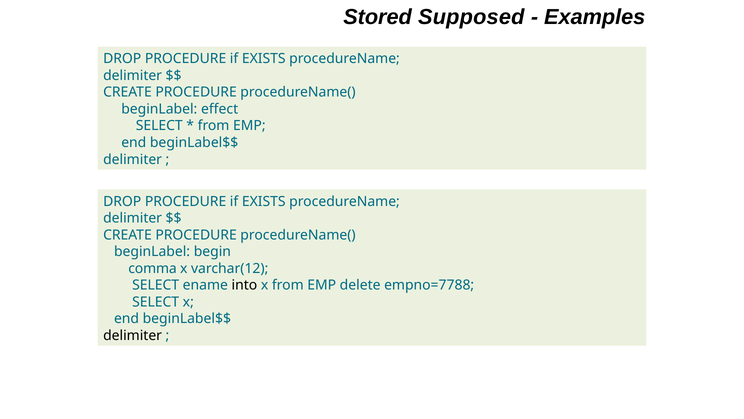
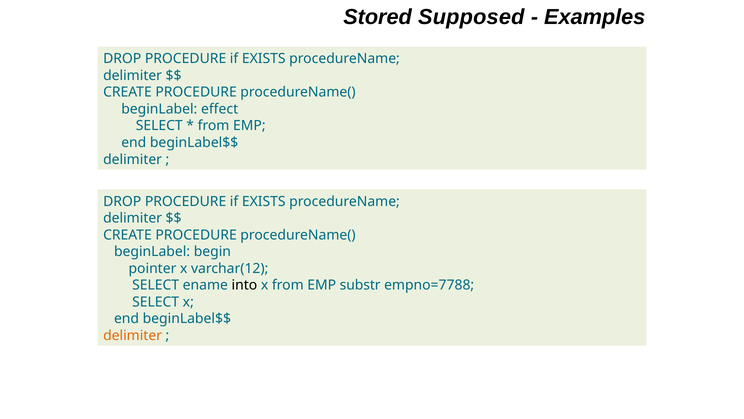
comma: comma -> pointer (152, 268)
delete: delete -> substr (360, 285)
delimiter colour: black -> orange (133, 335)
